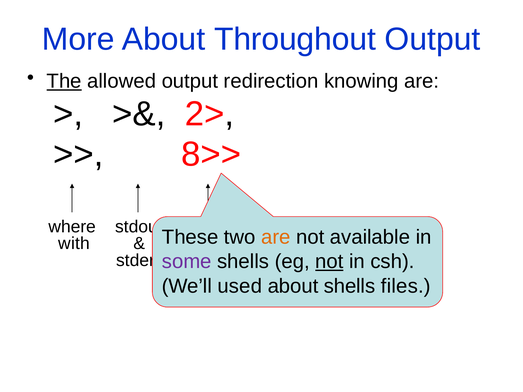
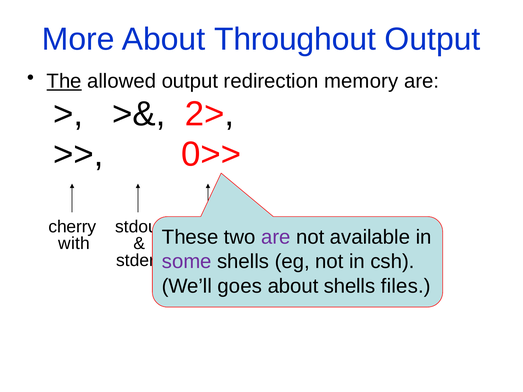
knowing: knowing -> memory (361, 81)
8>>: 8>> -> 0>> (211, 155)
where: where -> cherry (72, 227)
are colour: orange -> purple (276, 237)
not underline: present -> none (329, 262)
used: used -> goes (240, 286)
